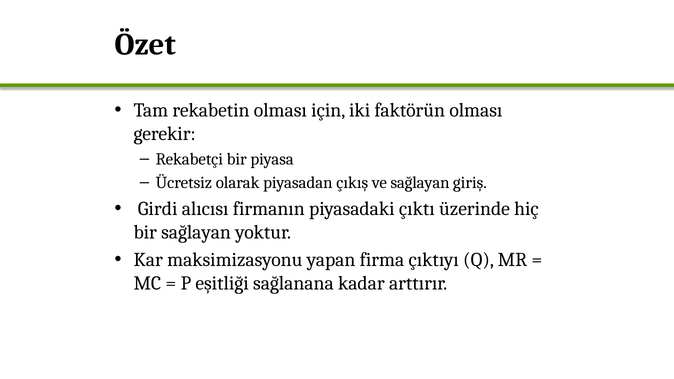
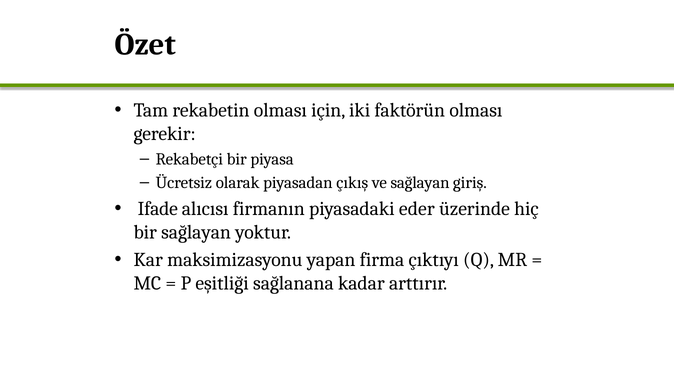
Girdi: Girdi -> Ifade (158, 209)
çıktı: çıktı -> eder (417, 209)
